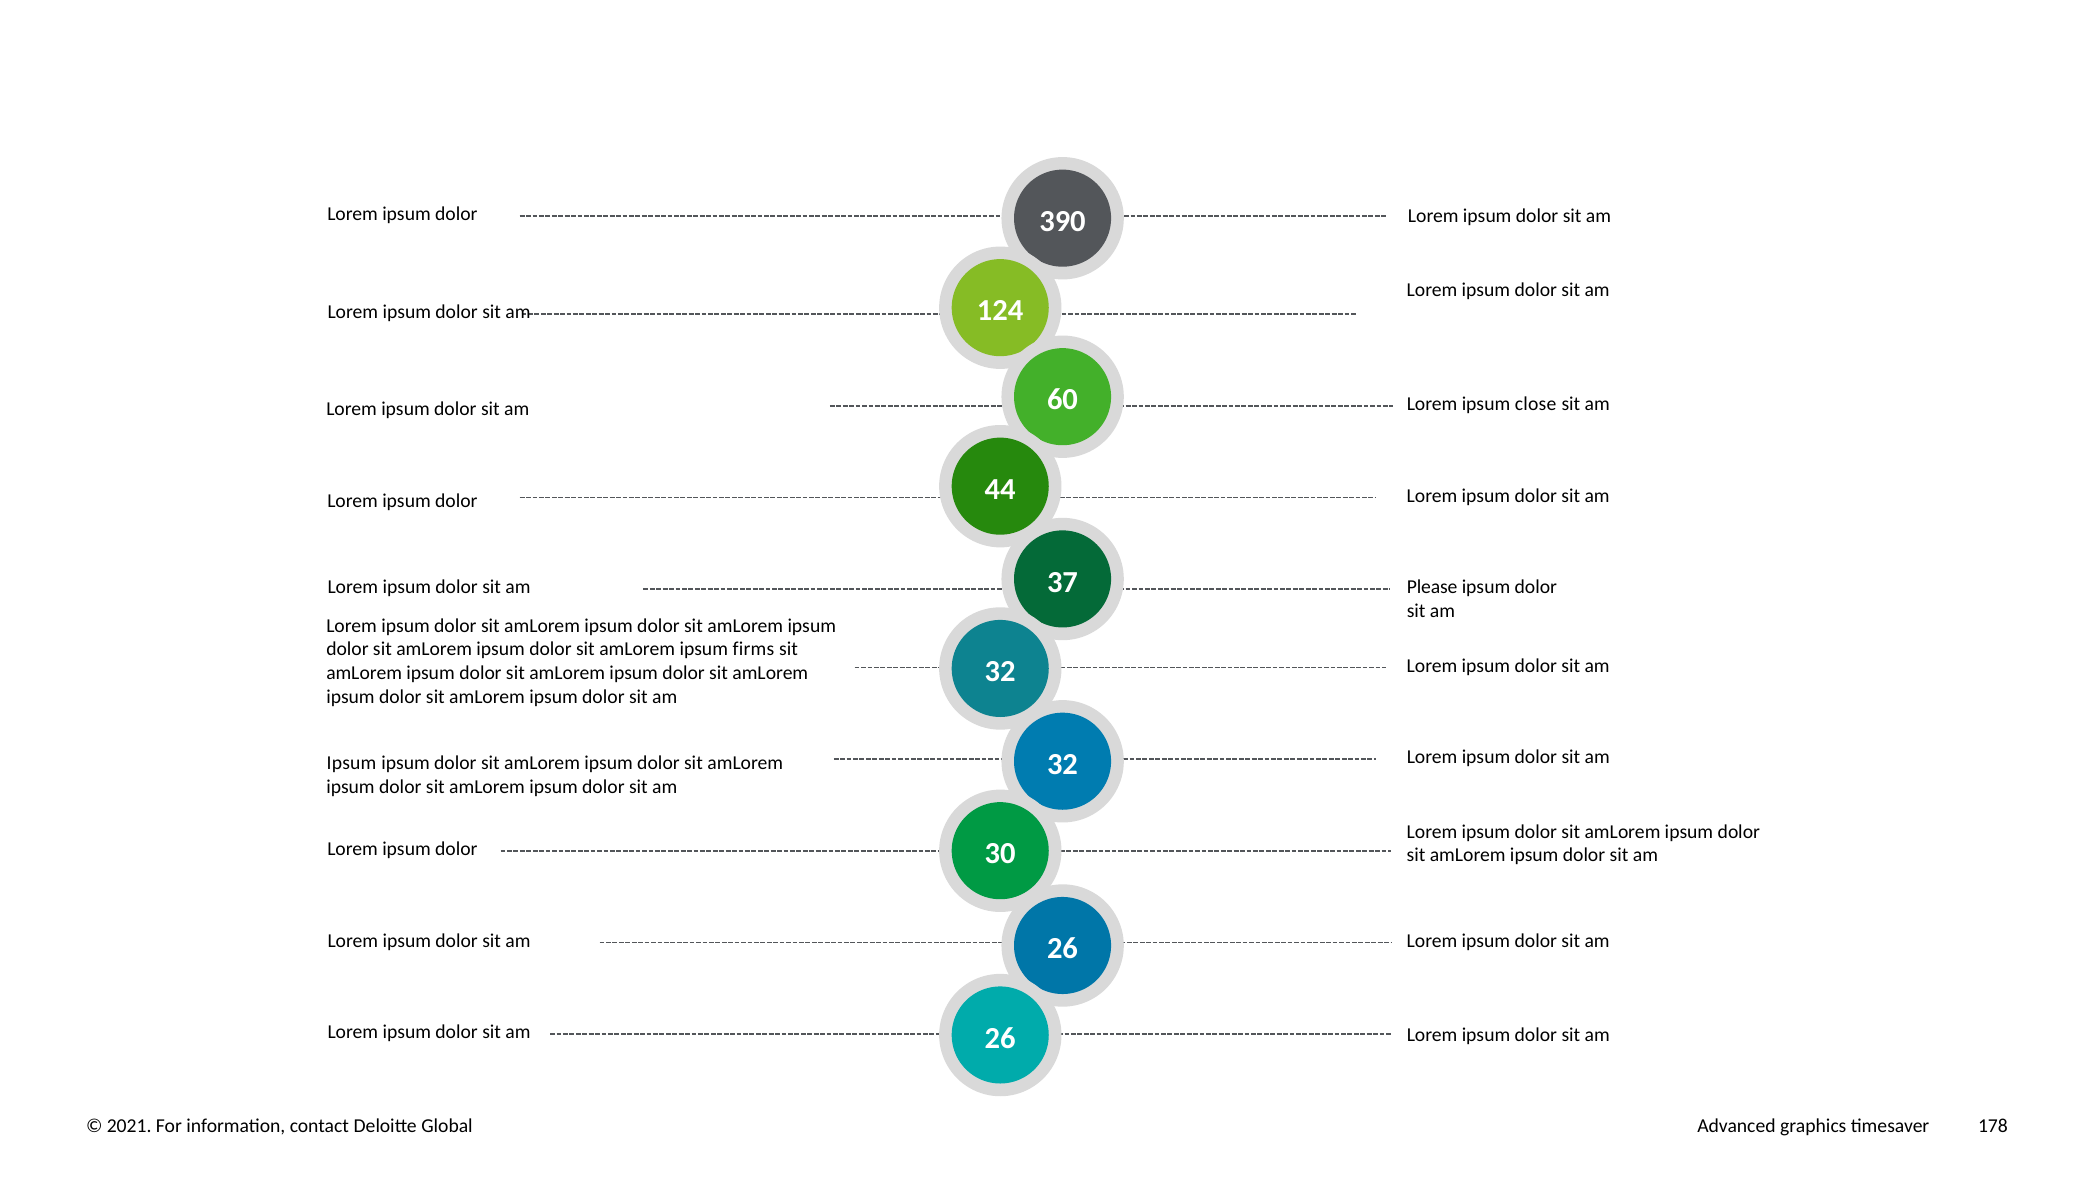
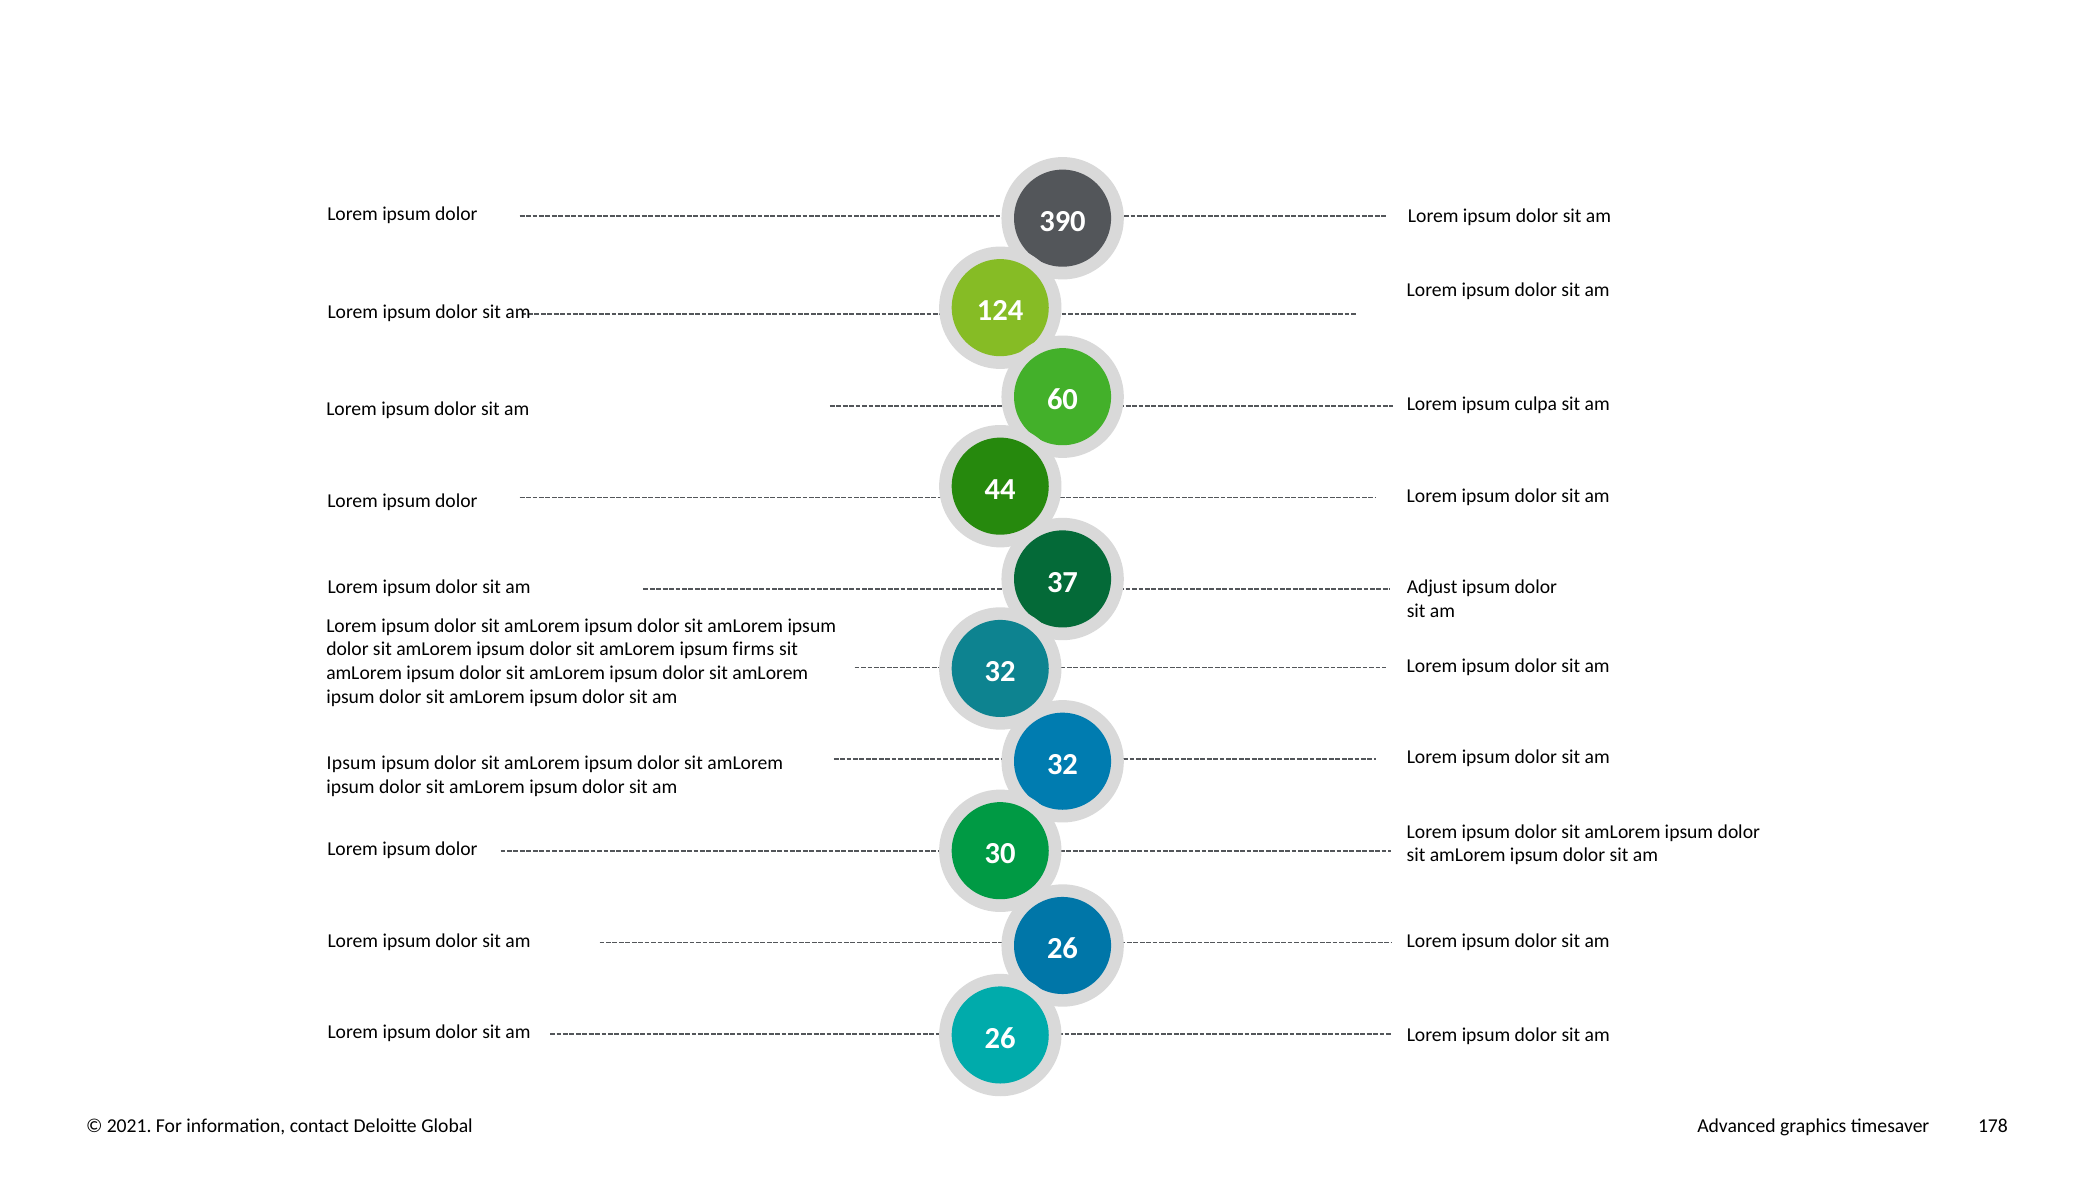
close: close -> culpa (1536, 404)
Please: Please -> Adjust (1432, 587)
